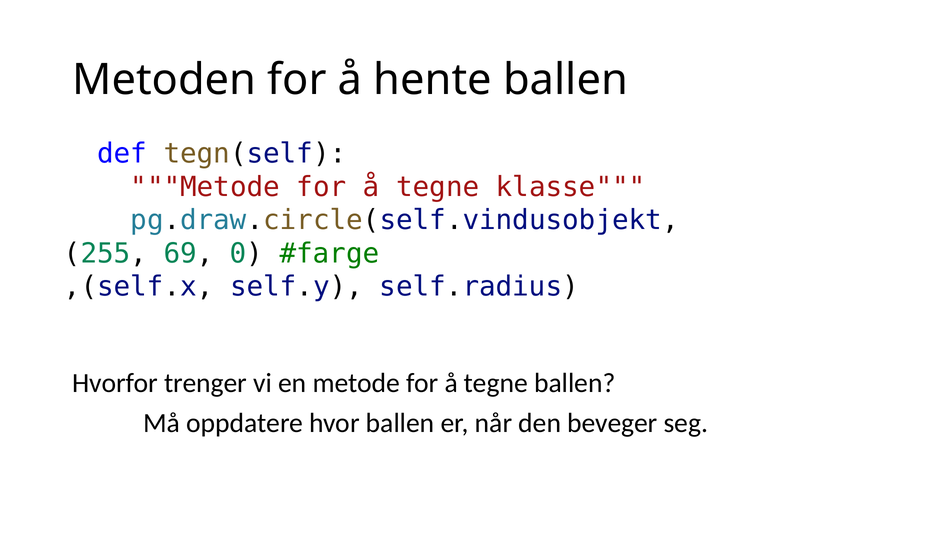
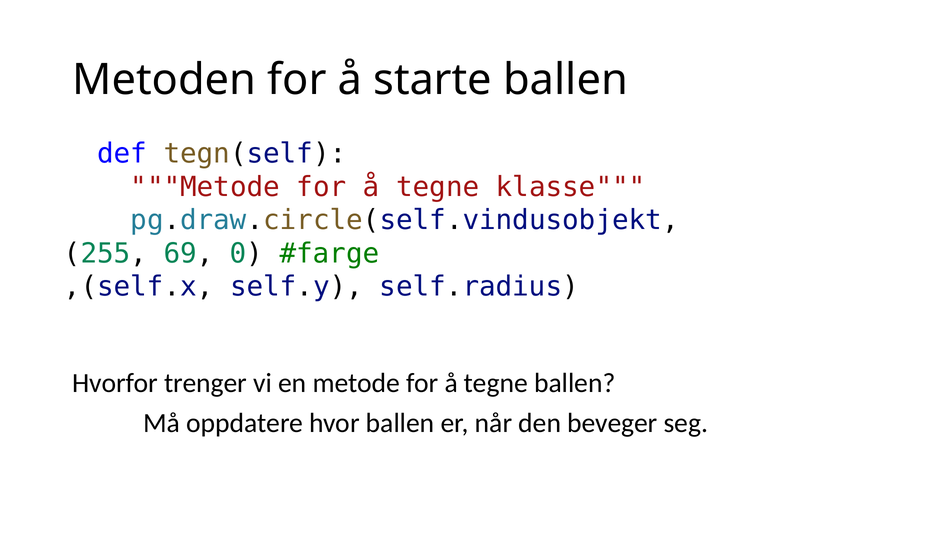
hente: hente -> starte (433, 80)
